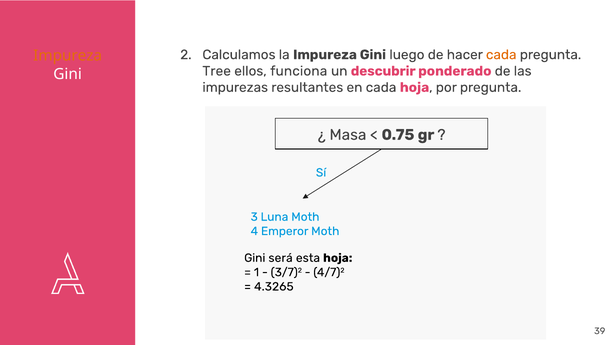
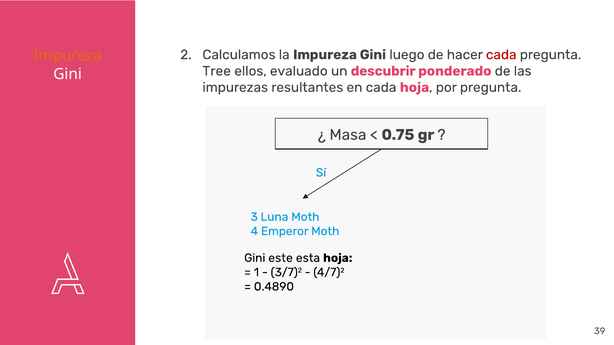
cada colour: orange -> red (501, 55)
funciona: funciona -> evaluado (299, 71)
será: será -> este (281, 258)
4.3265: 4.3265 -> 0.4890 (274, 287)
